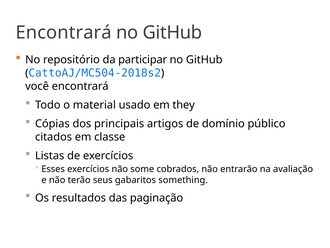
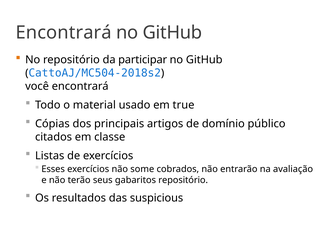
they: they -> true (184, 105)
gabaritos something: something -> repositório (183, 180)
paginação: paginação -> suspicious (157, 197)
